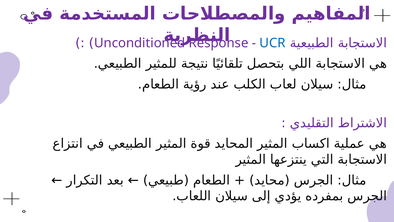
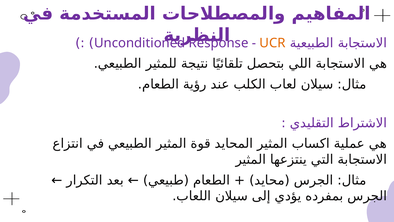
UCR colour: blue -> orange (273, 43)
